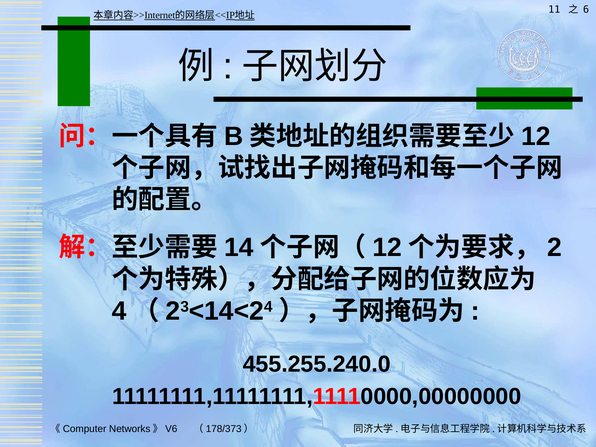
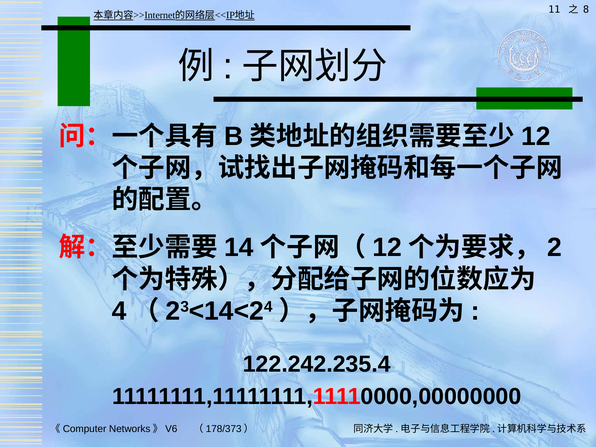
6: 6 -> 8 (586, 10)
455.255.240.0: 455.255.240.0 -> 122.242.235.4 (317, 364)
